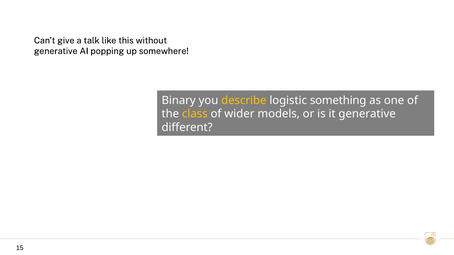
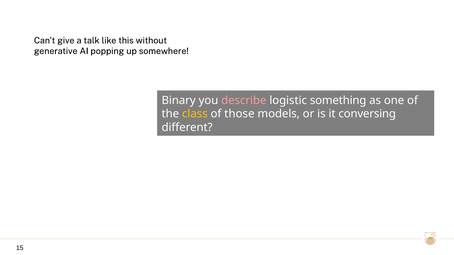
describe colour: yellow -> pink (244, 100)
wider: wider -> those (239, 114)
it generative: generative -> conversing (367, 114)
